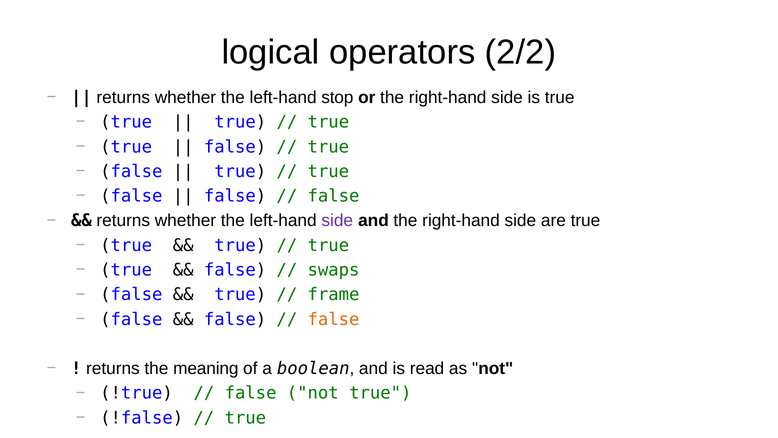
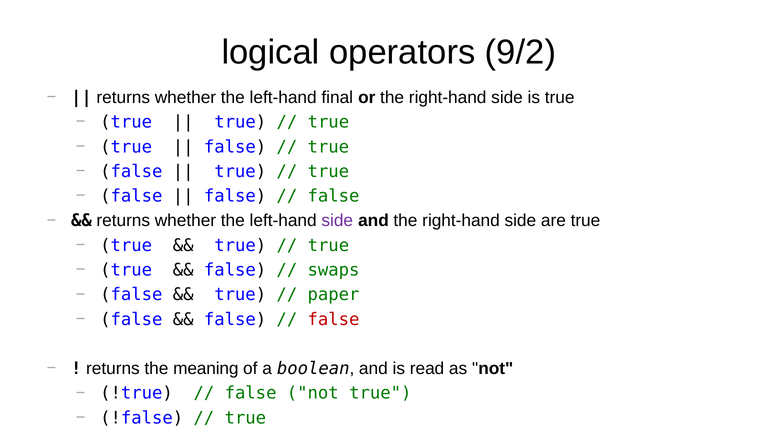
2/2: 2/2 -> 9/2 (521, 52)
stop: stop -> final (337, 97)
frame: frame -> paper (334, 294)
false colour: orange -> red (334, 319)
